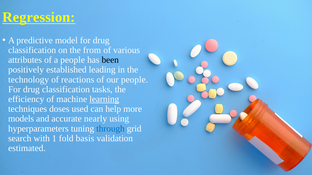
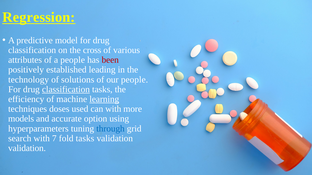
from: from -> cross (92, 50)
been colour: black -> red (110, 60)
reactions: reactions -> solutions (78, 80)
classification underline: none -> present (66, 90)
can help: help -> with (113, 109)
nearly: nearly -> option (96, 119)
1: 1 -> 7 (54, 139)
fold basis: basis -> tasks (85, 139)
estimated: estimated -> validation (27, 149)
